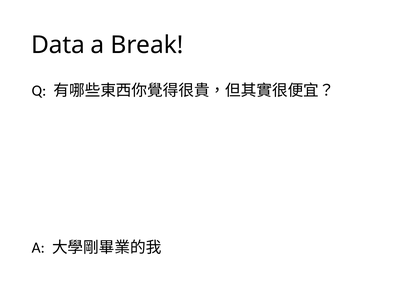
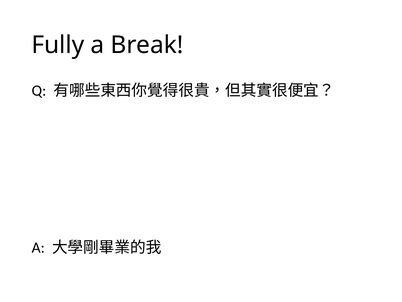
Data: Data -> Fully (58, 45)
